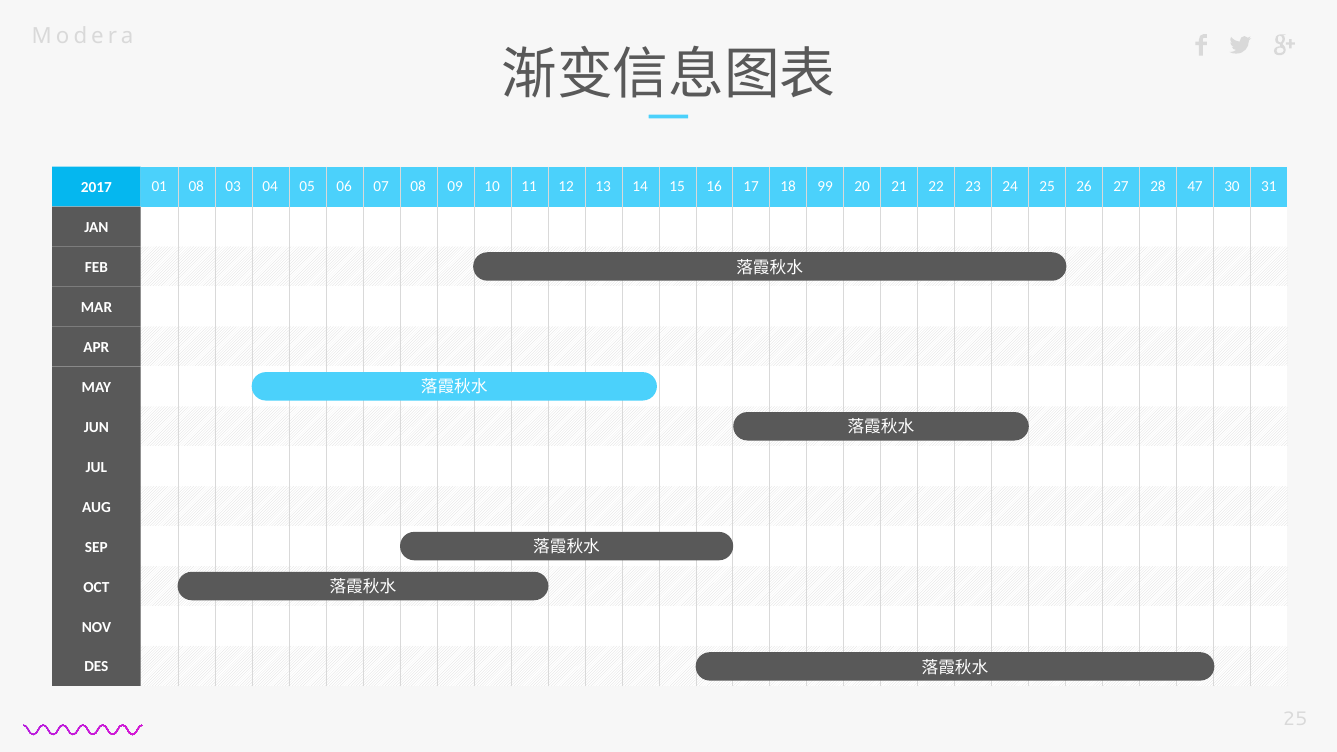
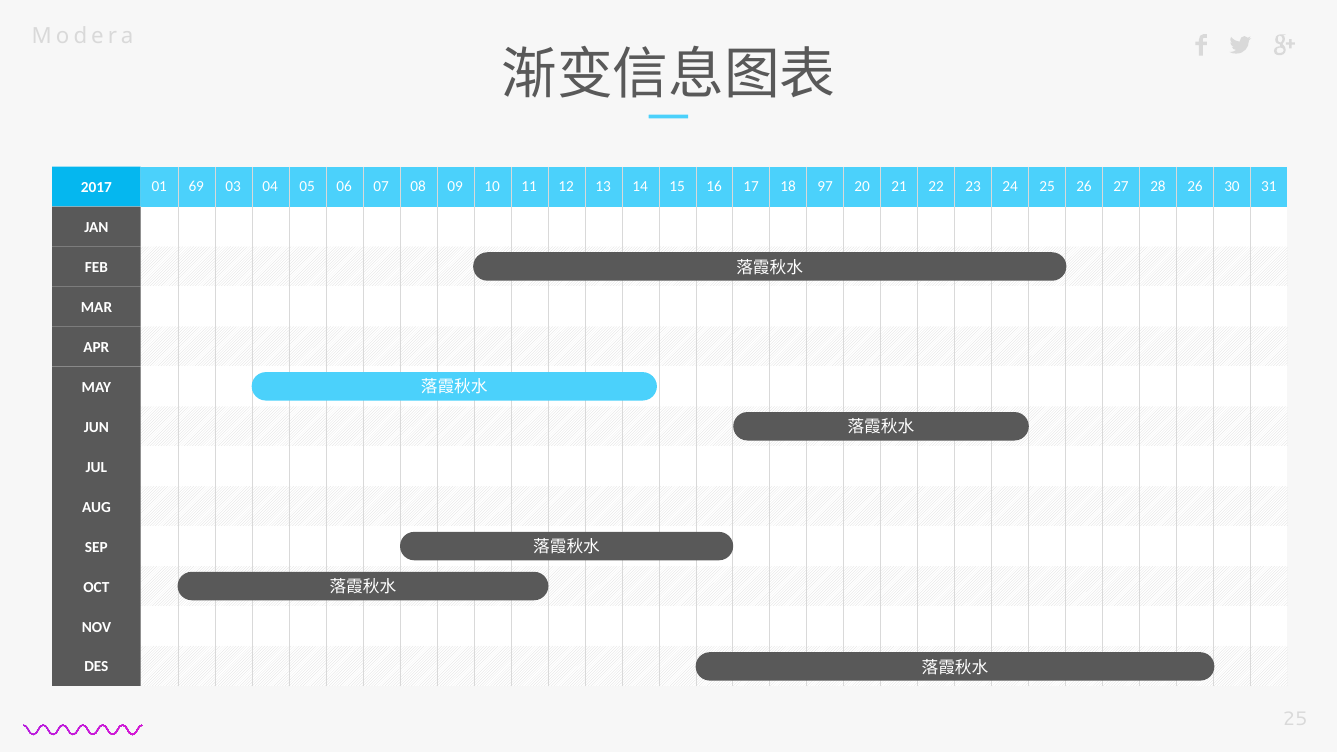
01 08: 08 -> 69 (196, 187)
99: 99 -> 97 (825, 187)
28 47: 47 -> 26 (1195, 187)
